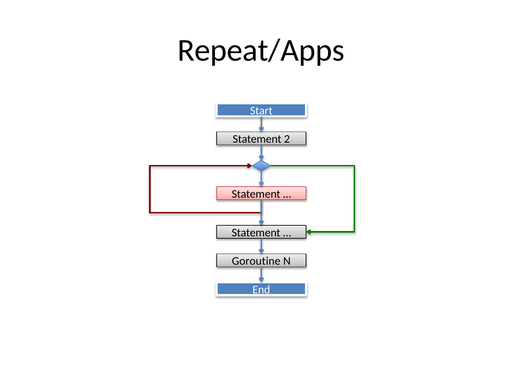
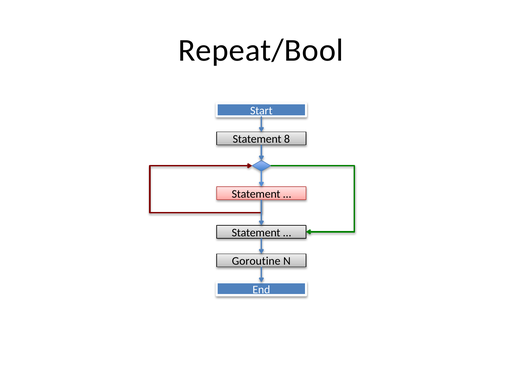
Repeat/Apps: Repeat/Apps -> Repeat/Bool (261, 51)
2: 2 -> 8 (287, 139)
